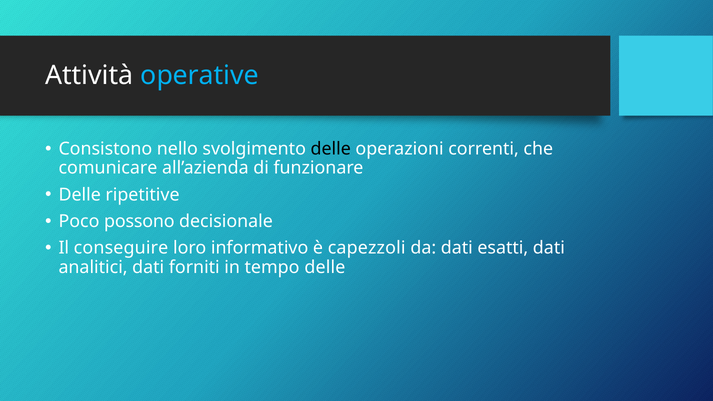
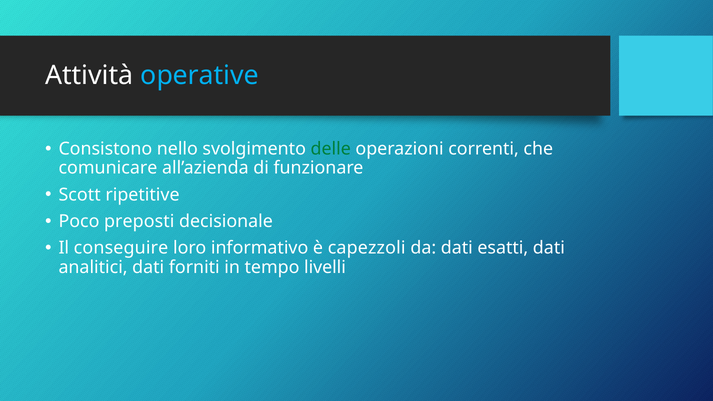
delle colour: black -> green (331, 149)
Delle: Delle -> Scott (80, 195)
possono: possono -> preposti (139, 221)
tempo delle: delle -> livelli (325, 267)
